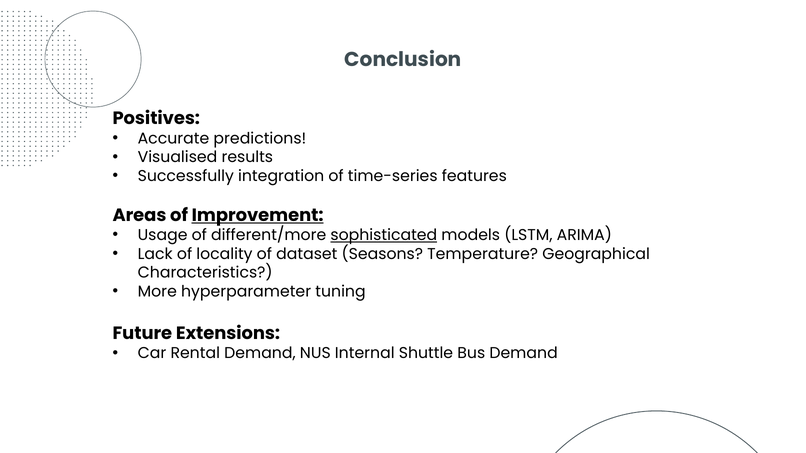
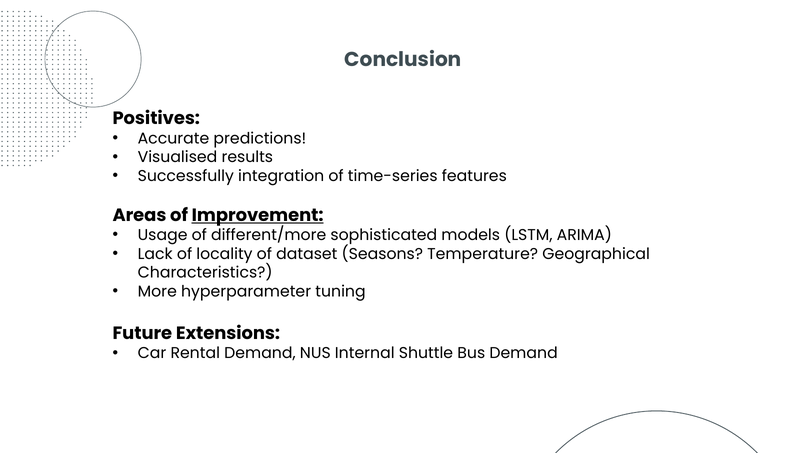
sophisticated underline: present -> none (384, 235)
